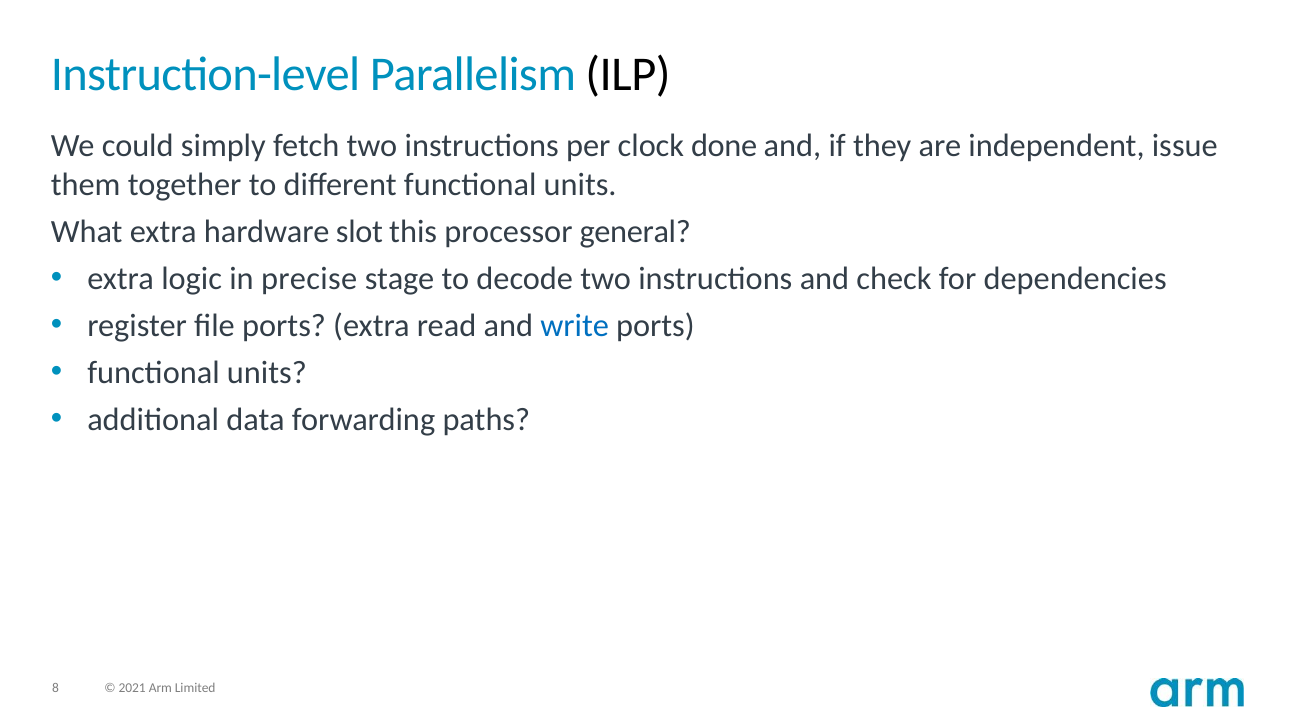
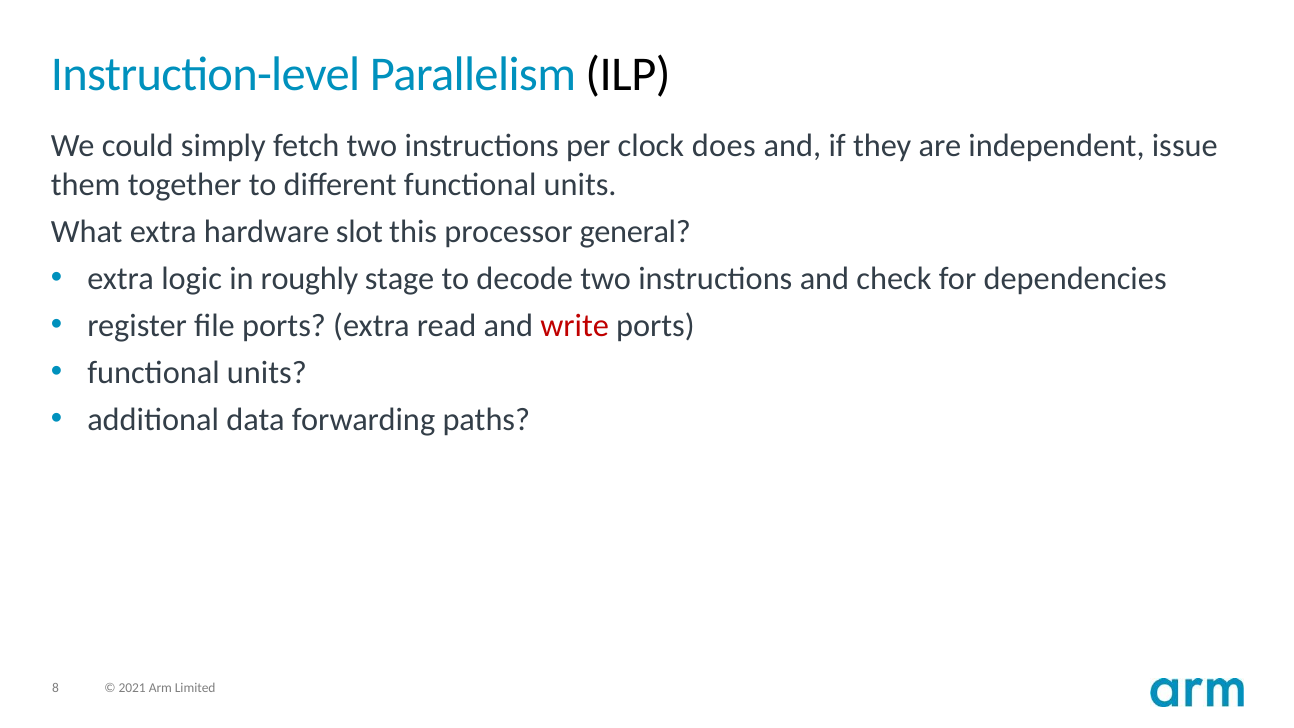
done: done -> does (724, 146)
precise: precise -> roughly (309, 279)
write colour: blue -> red (575, 326)
